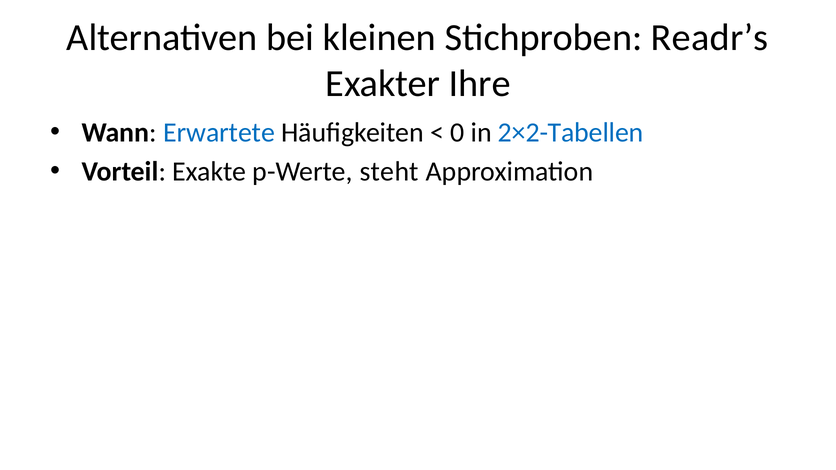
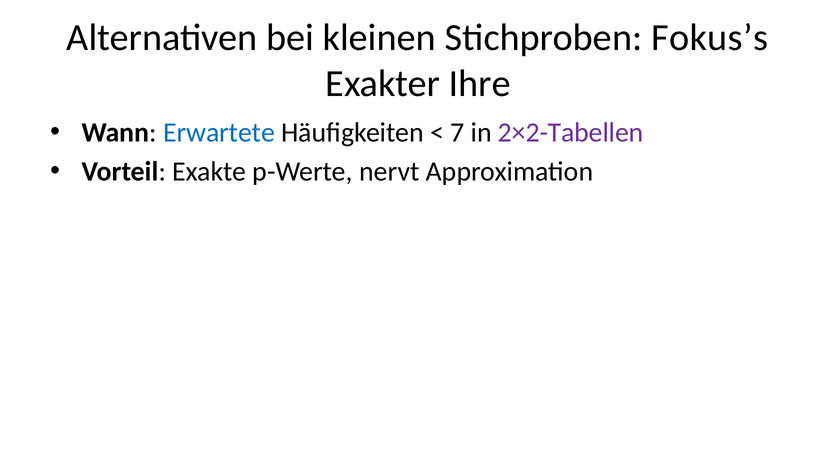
Readr’s: Readr’s -> Fokus’s (710, 38)
0: 0 -> 7 (457, 133)
2×2-Tabellen colour: blue -> purple (571, 133)
steht: steht -> nervt (389, 172)
